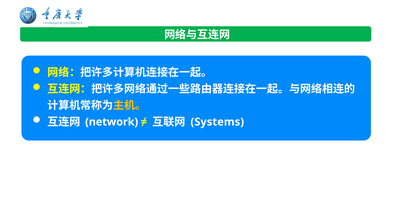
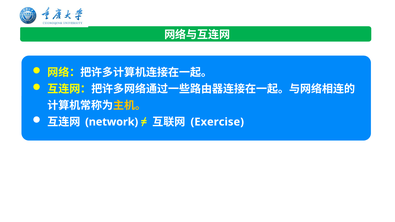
Systems: Systems -> Exercise (217, 122)
